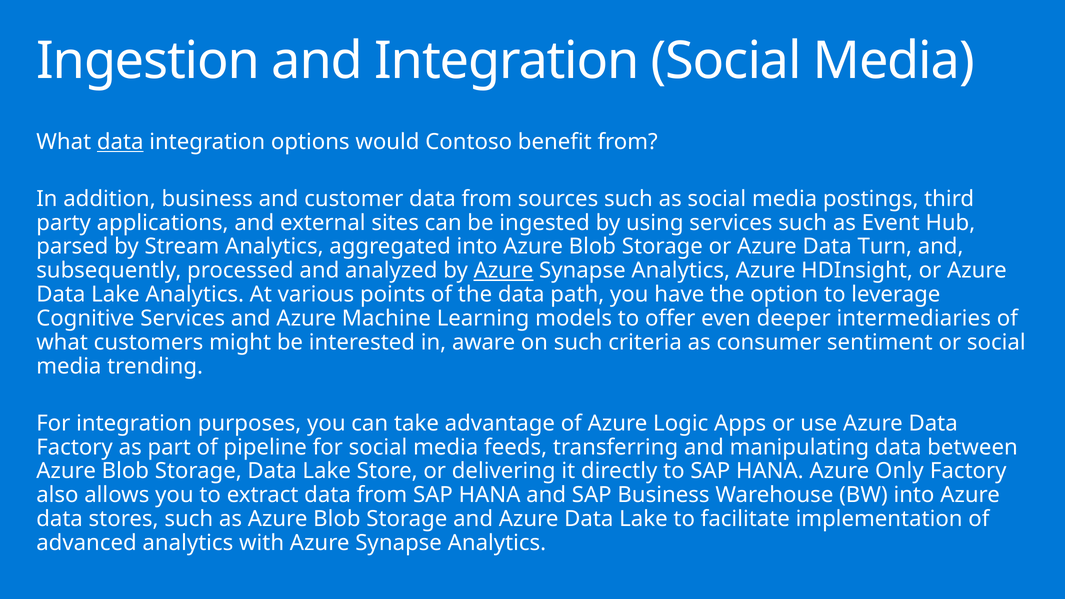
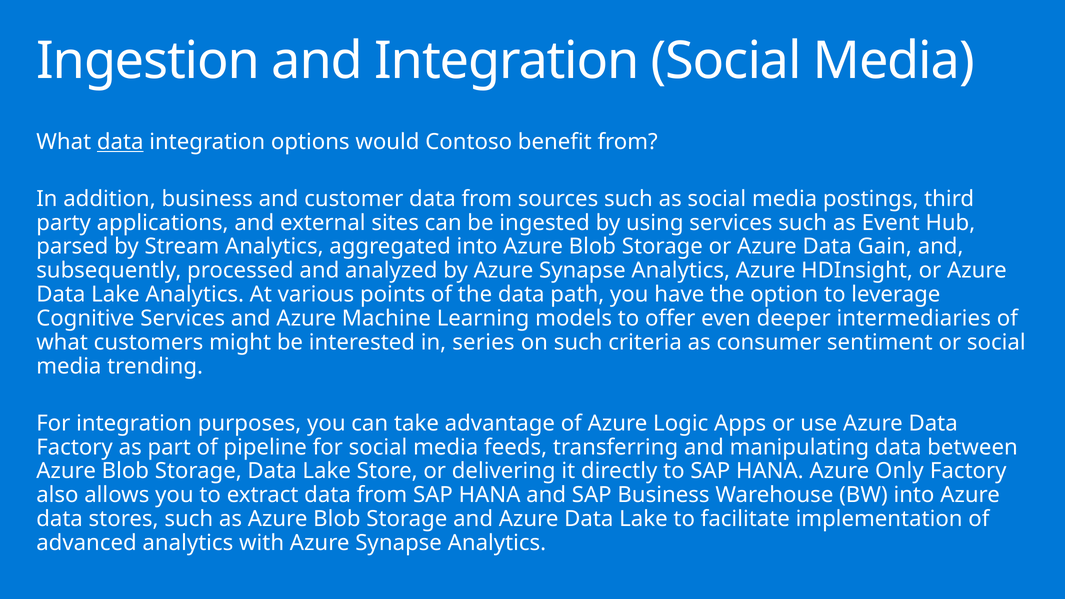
Turn: Turn -> Gain (885, 247)
Azure underline: present -> none (504, 271)
aware: aware -> series (483, 343)
